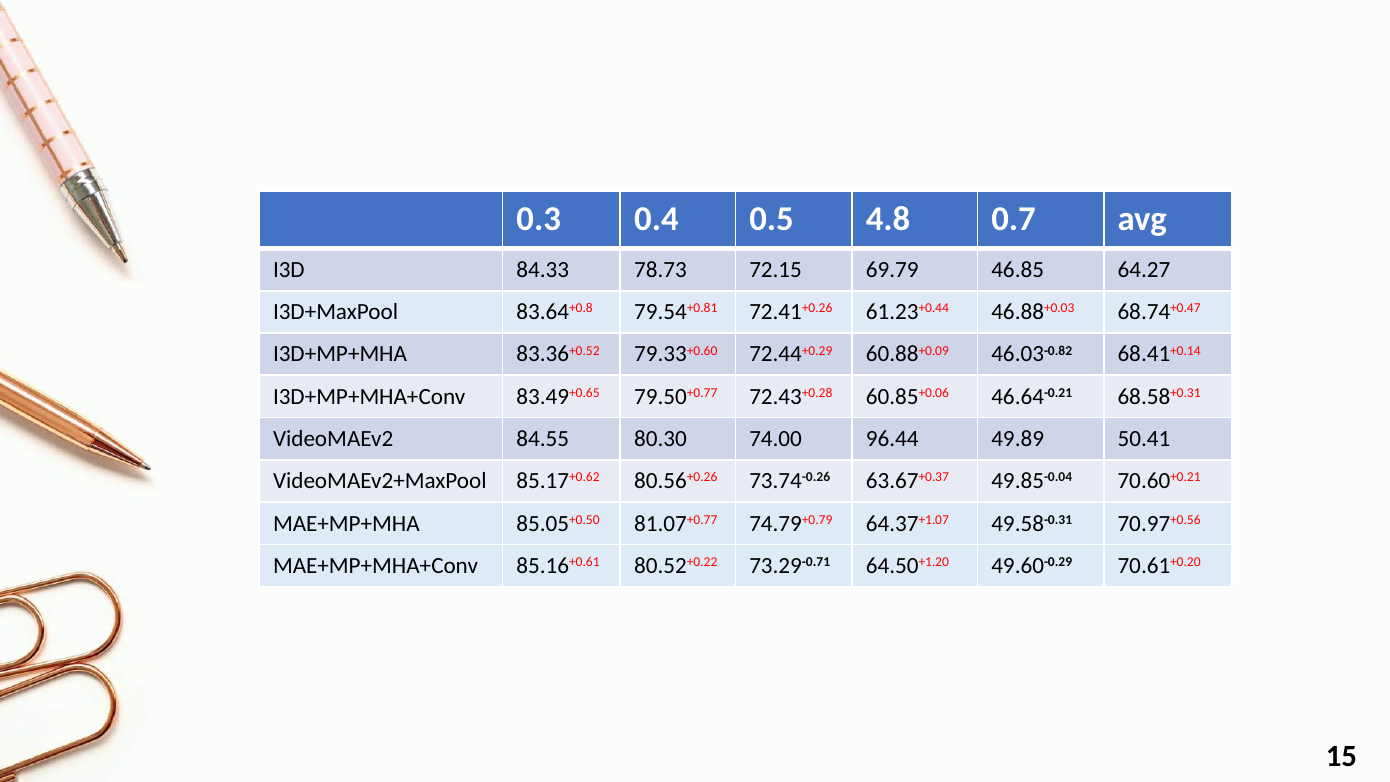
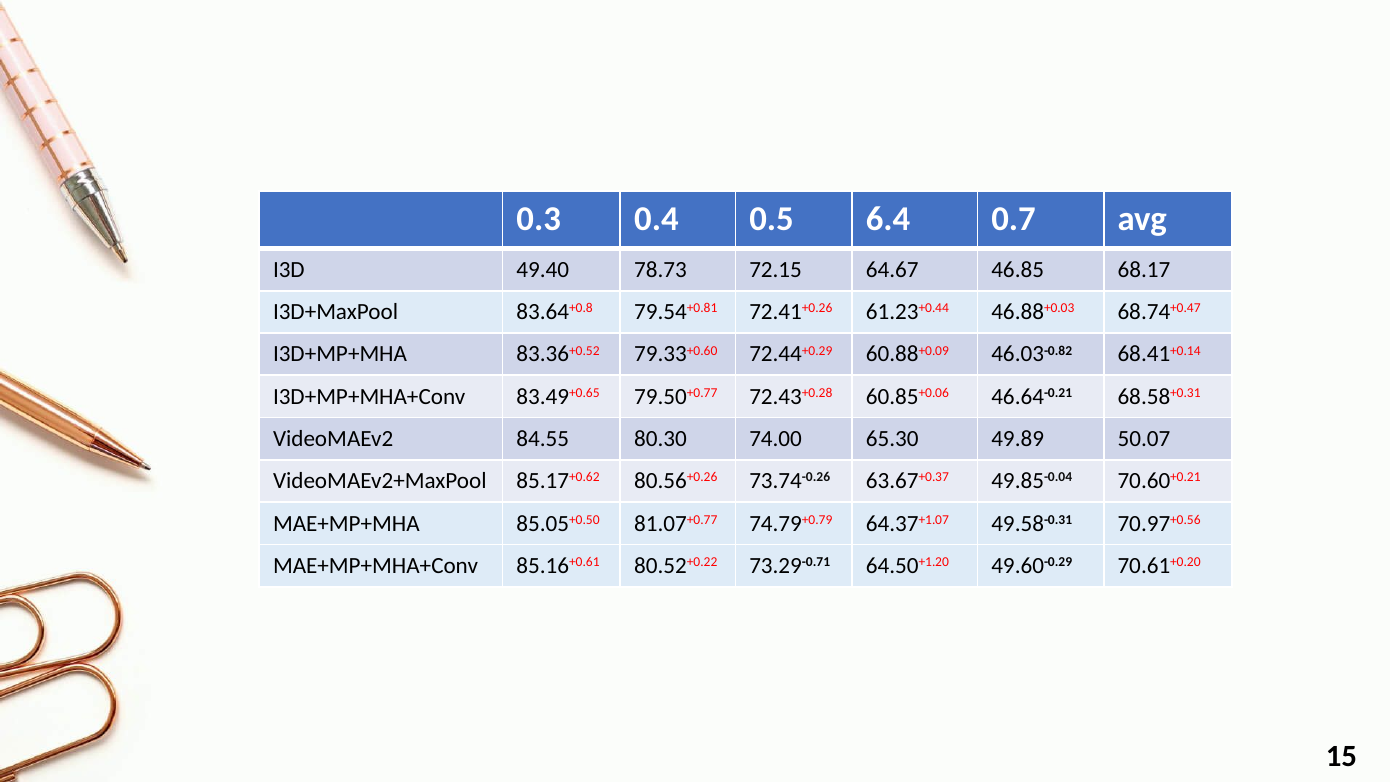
4.8: 4.8 -> 6.4 (888, 219)
84.33: 84.33 -> 49.40 (543, 270)
69.79: 69.79 -> 64.67 (892, 270)
64.27: 64.27 -> 68.17 (1144, 270)
96.44: 96.44 -> 65.30 (892, 439)
50.41: 50.41 -> 50.07 (1144, 439)
